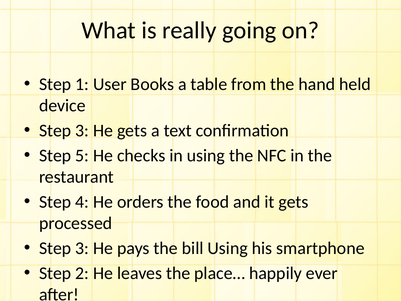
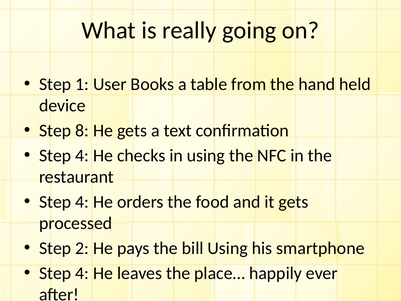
3: 3 -> 8 (82, 130)
5: 5 -> 4 (82, 155)
3: 3 -> 2 (82, 248)
2: 2 -> 4 (82, 273)
